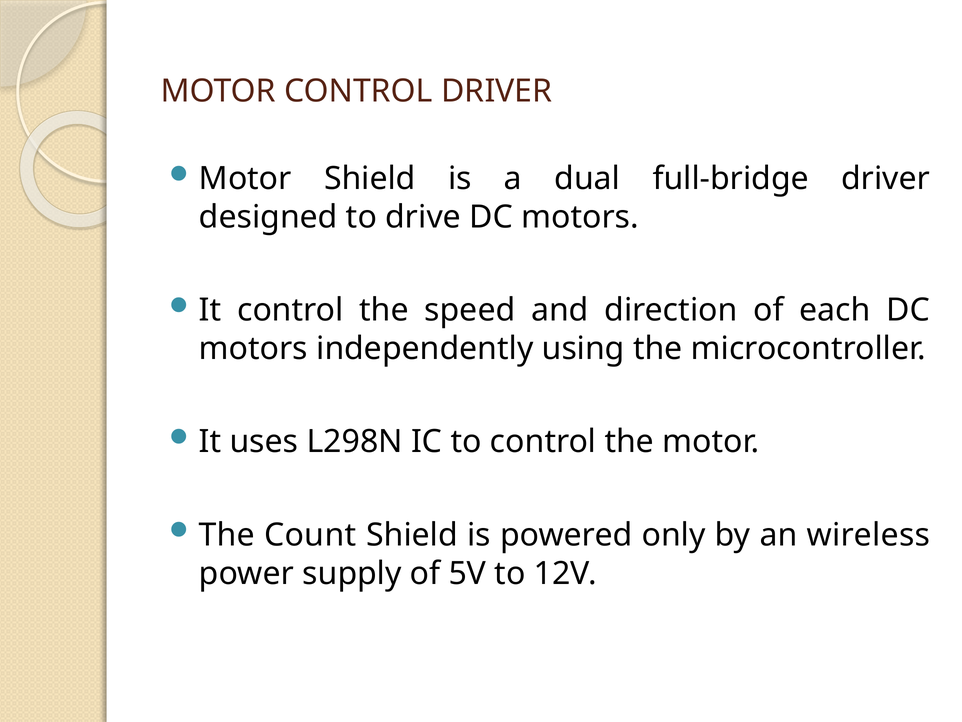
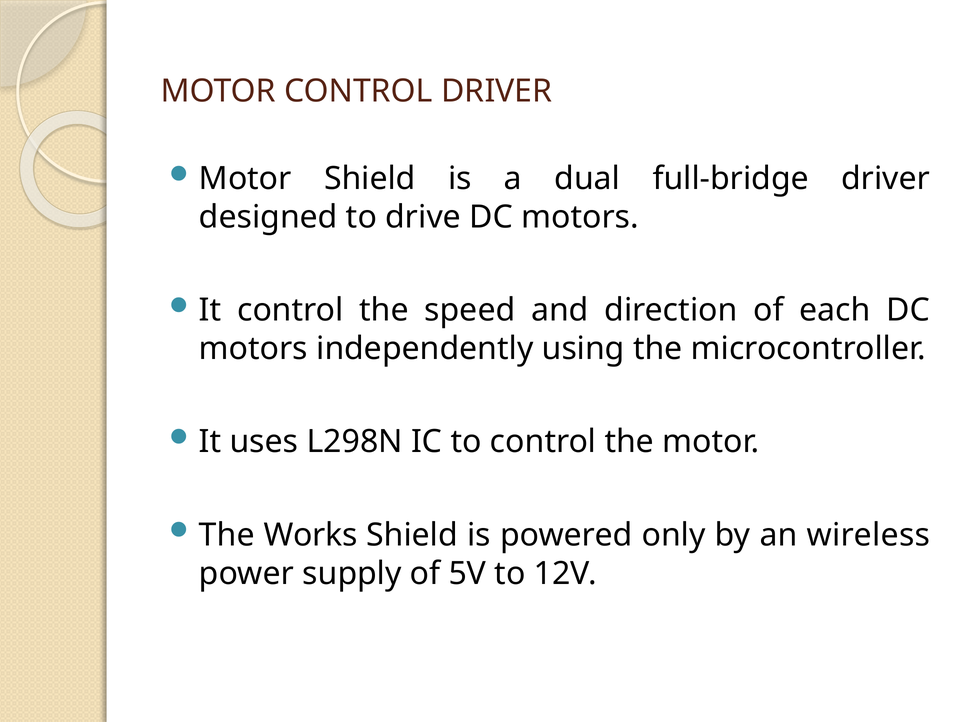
Count: Count -> Works (311, 535)
